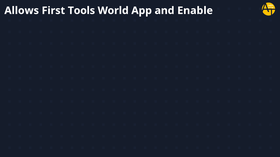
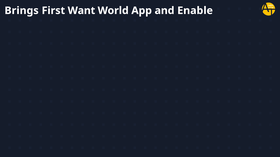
Allows: Allows -> Brings (22, 11)
Tools: Tools -> Want (81, 11)
